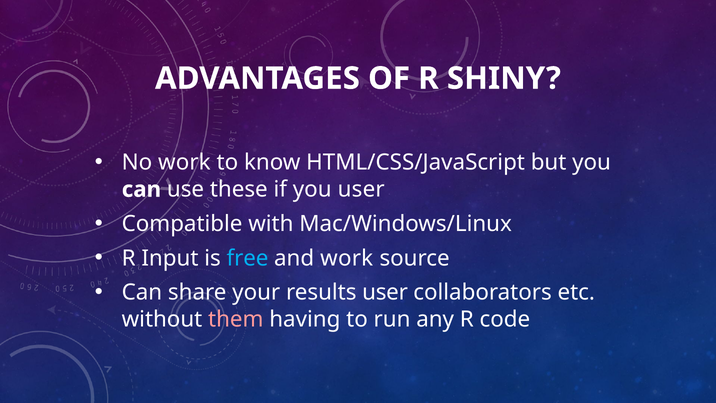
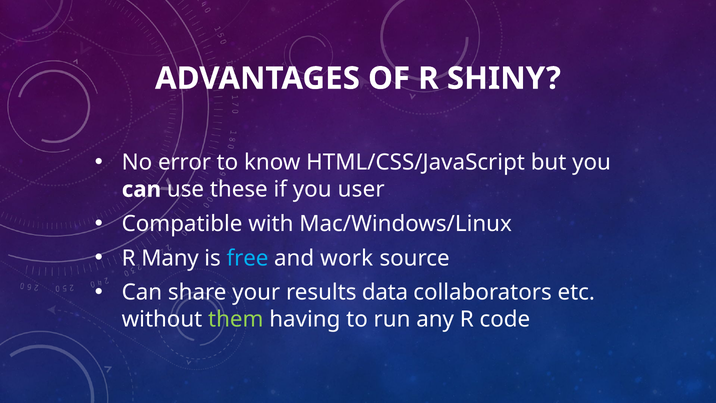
No work: work -> error (185, 162)
Input: Input -> Many (170, 258)
results user: user -> data (385, 292)
them colour: pink -> light green (236, 319)
